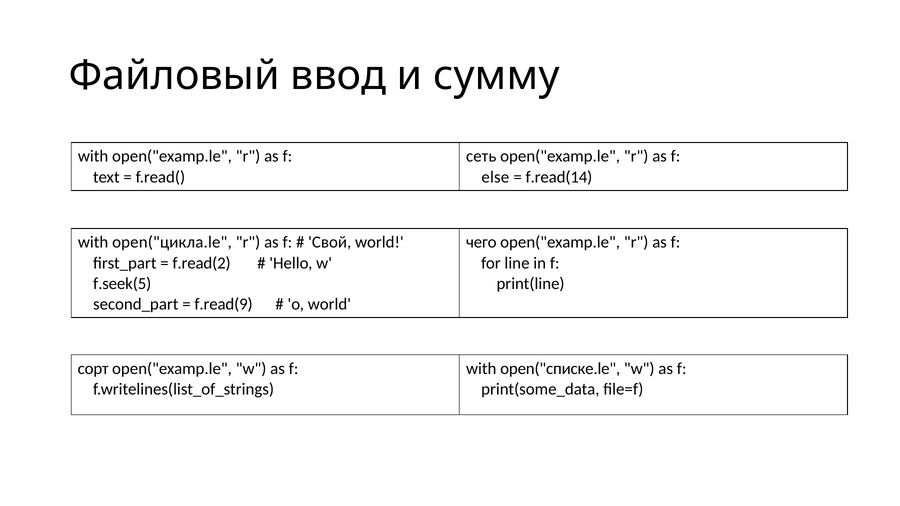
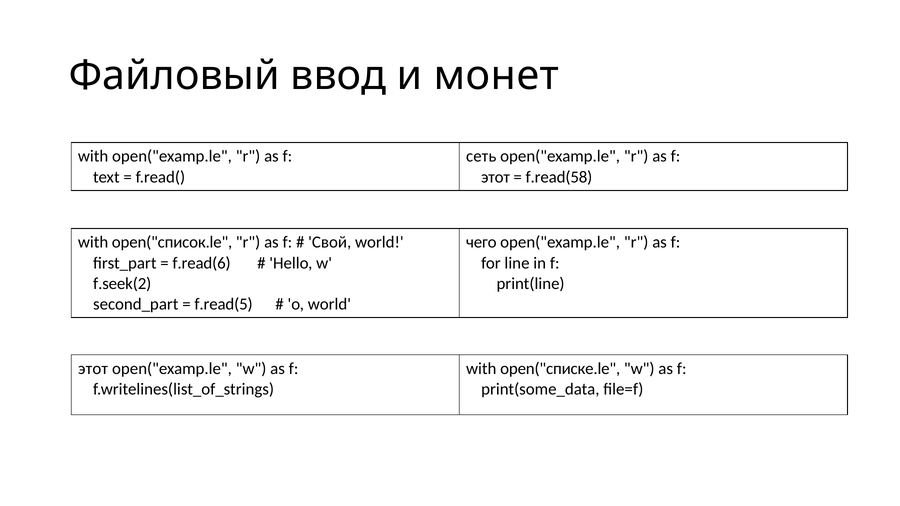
сумму: сумму -> монет (496, 76)
else: else -> этот (495, 177)
f.read(14: f.read(14 -> f.read(58 (559, 177)
open("цикла.le: open("цикла.le -> open("список.le (172, 243)
f.read(2: f.read(2 -> f.read(6 (202, 263)
f.seek(5: f.seek(5 -> f.seek(2 (122, 284)
f.read(9: f.read(9 -> f.read(5 (224, 304)
сорт: сорт -> этот (93, 369)
